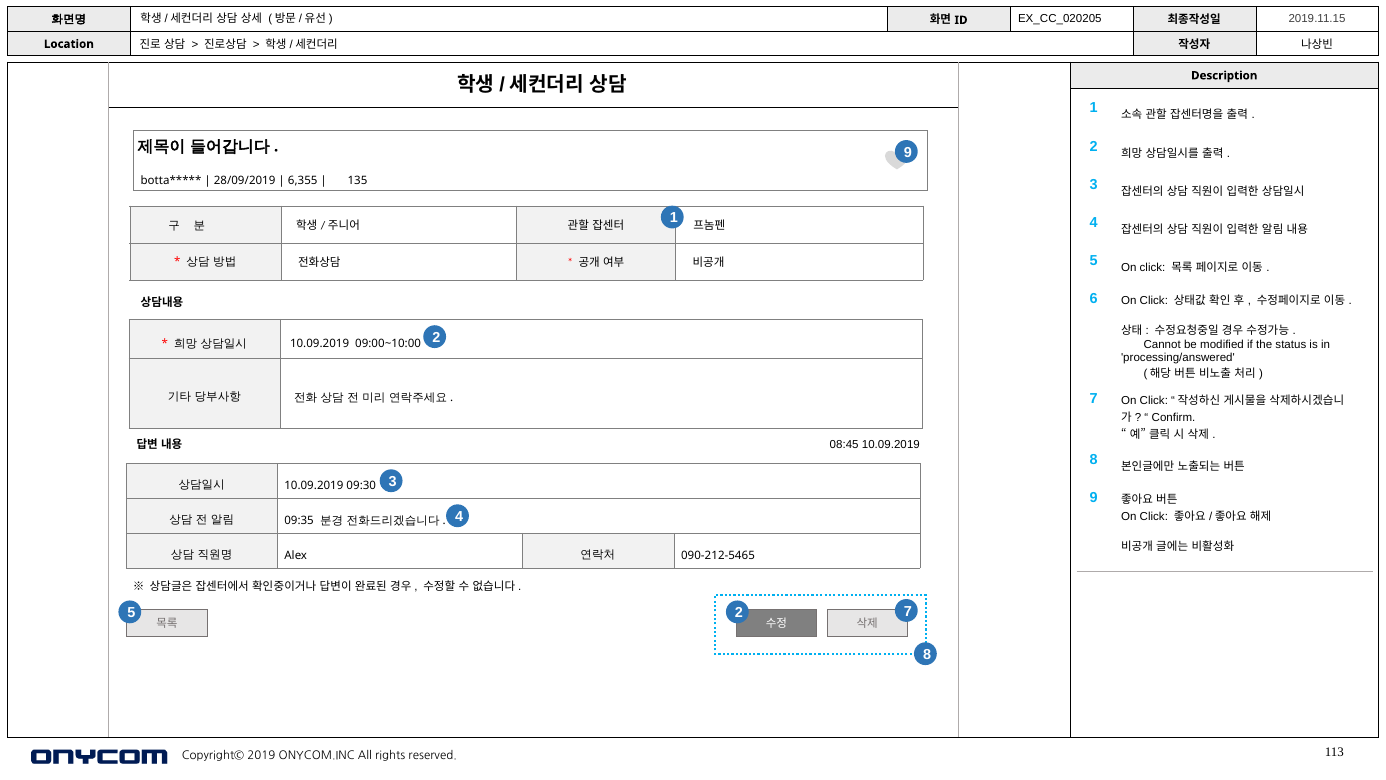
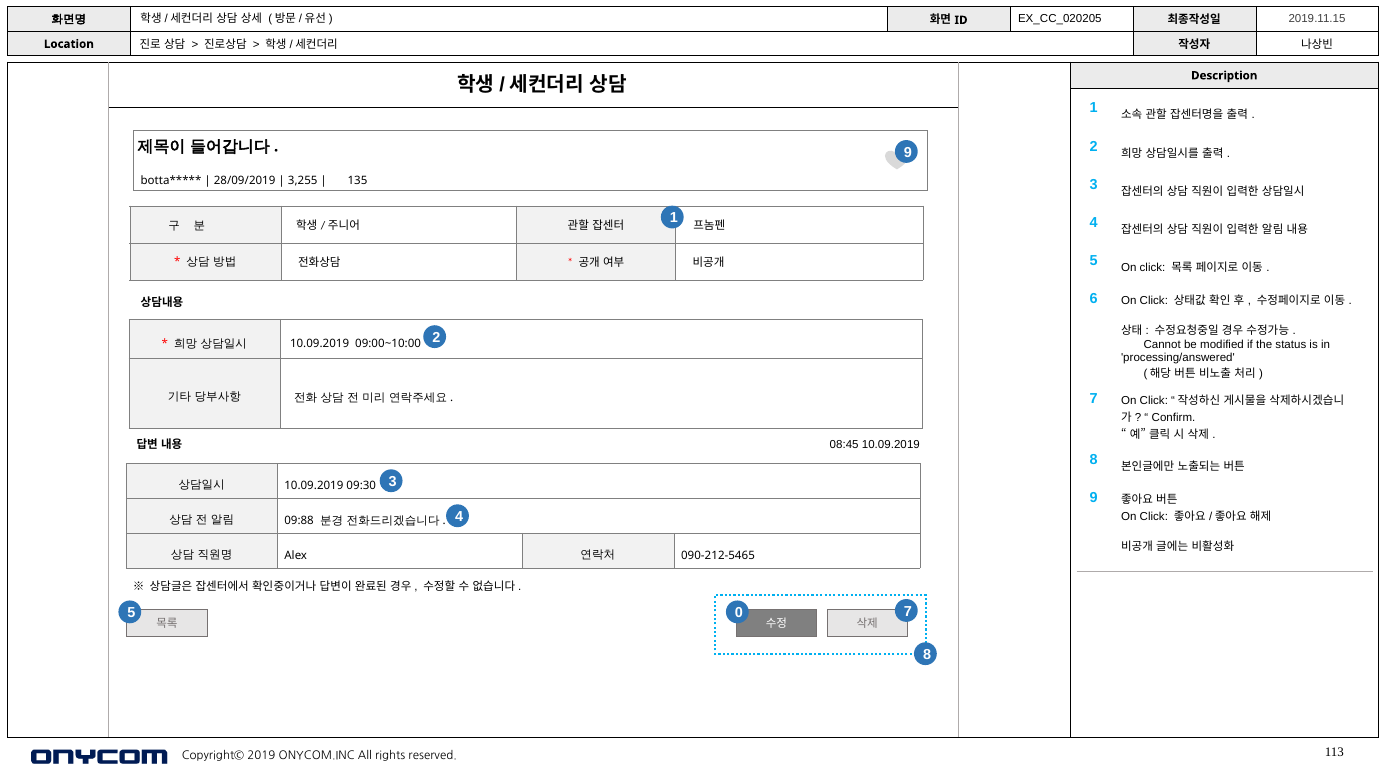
6,355: 6,355 -> 3,255 (303, 181)
09:35: 09:35 -> 09:88 (299, 520)
5 2: 2 -> 0 (739, 613)
